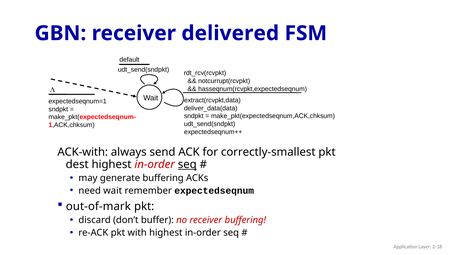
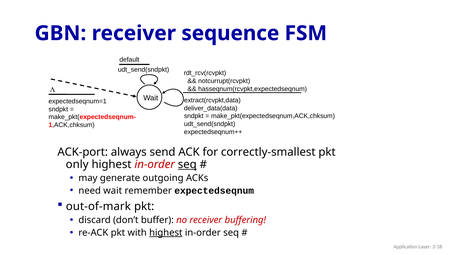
delivered: delivered -> sequence (230, 33)
ACK-with: ACK-with -> ACK-port (83, 152)
dest: dest -> only (77, 165)
generate buffering: buffering -> outgoing (163, 178)
highest underline: none -> present (166, 233)
